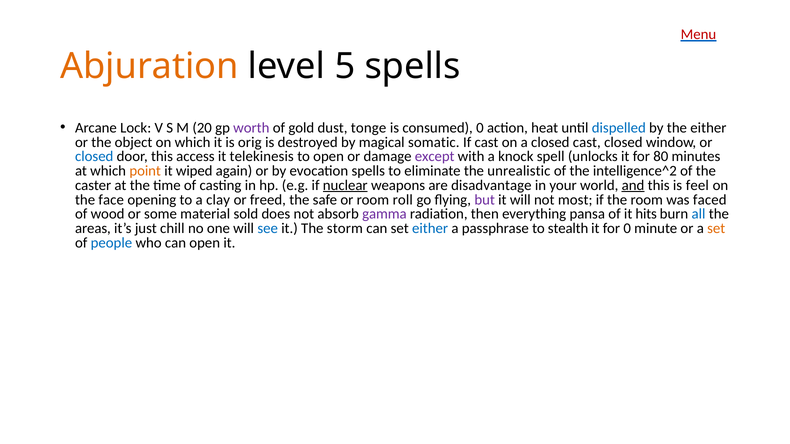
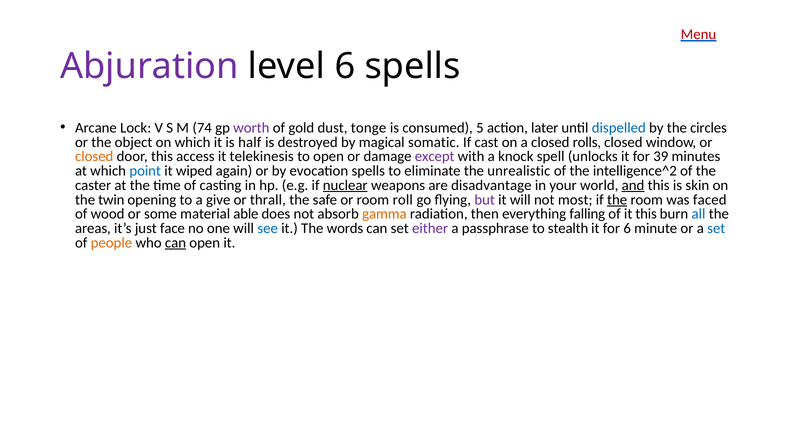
Abjuration colour: orange -> purple (149, 66)
level 5: 5 -> 6 (345, 66)
20: 20 -> 74 (202, 128)
consumed 0: 0 -> 5 (480, 128)
heat: heat -> later (545, 128)
the either: either -> circles (708, 128)
orig: orig -> half (250, 142)
closed cast: cast -> rolls (587, 142)
closed colour: blue -> orange (94, 157)
80: 80 -> 39 (661, 157)
point colour: orange -> blue (145, 171)
feel: feel -> skin (697, 185)
face: face -> twin (111, 200)
clay: clay -> give (218, 200)
freed: freed -> thrall (268, 200)
the underline: none -> present (617, 200)
sold: sold -> able (246, 214)
gamma colour: purple -> orange (384, 214)
pansa: pansa -> falling (587, 214)
it hits: hits -> this (646, 214)
chill: chill -> face (172, 229)
storm: storm -> words (345, 229)
either colour: blue -> purple (430, 229)
for 0: 0 -> 6 (627, 229)
set colour: orange -> blue (716, 229)
people colour: blue -> orange (111, 243)
can underline: none -> present (176, 243)
